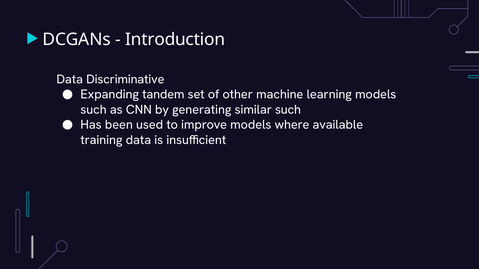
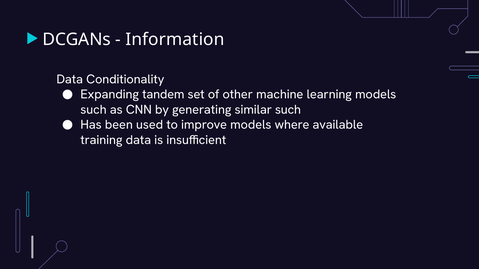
Introduction: Introduction -> Information (175, 40)
Discriminative: Discriminative -> Conditionality (125, 79)
